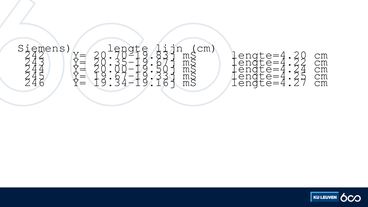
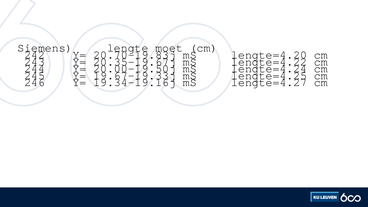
lijn: lijn -> moet (169, 48)
